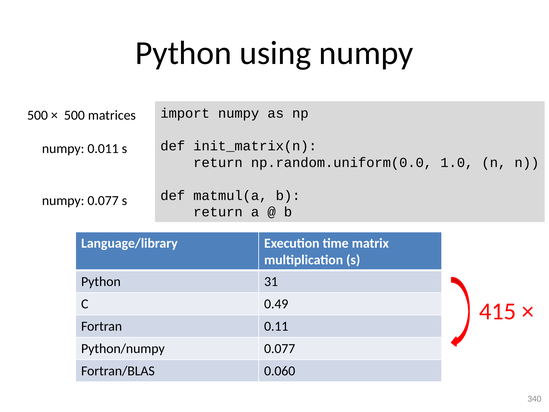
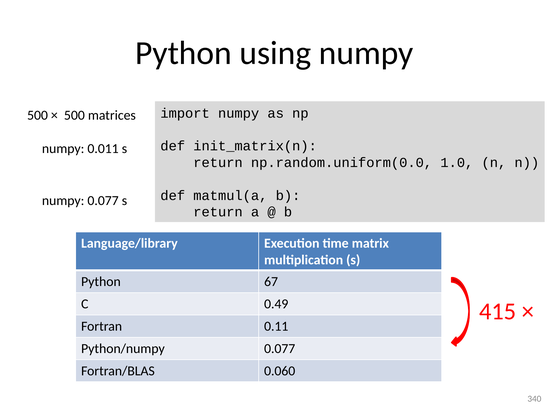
31: 31 -> 67 (271, 282)
